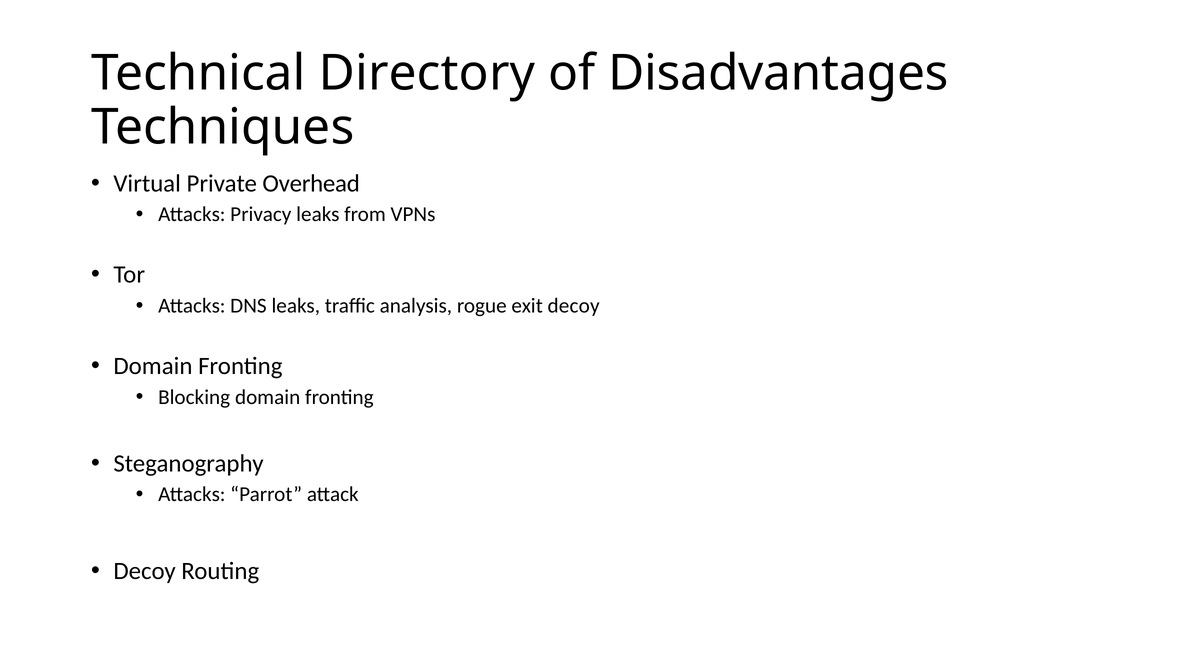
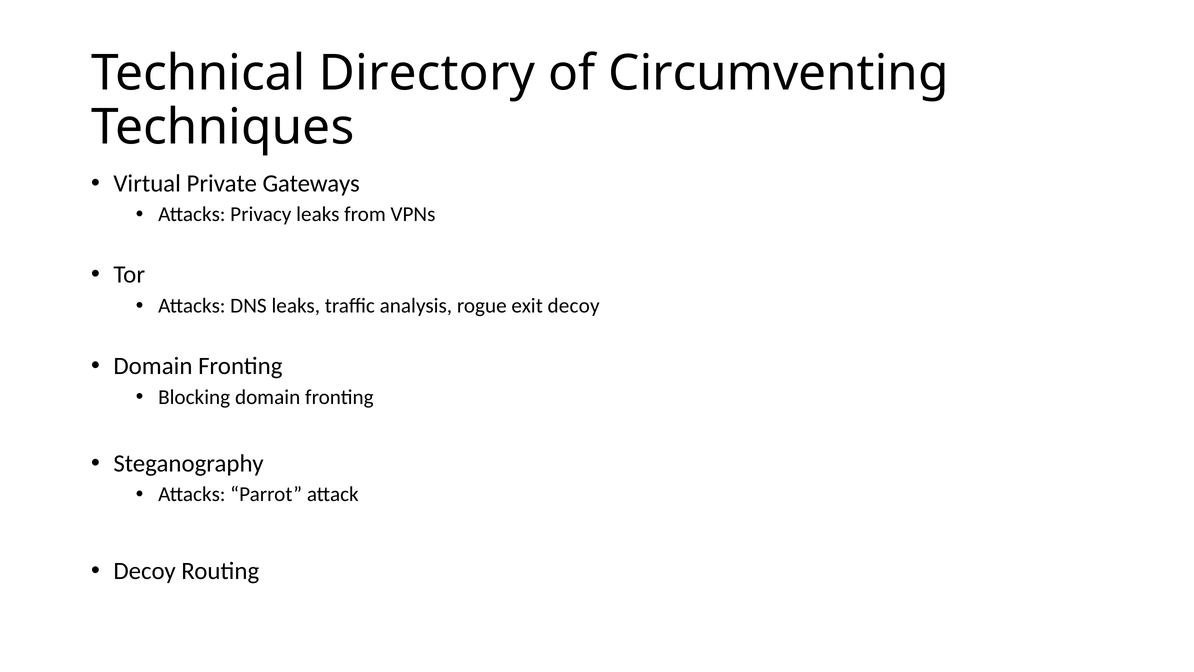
Disadvantages: Disadvantages -> Circumventing (778, 73)
Overhead: Overhead -> Gateways (311, 183)
